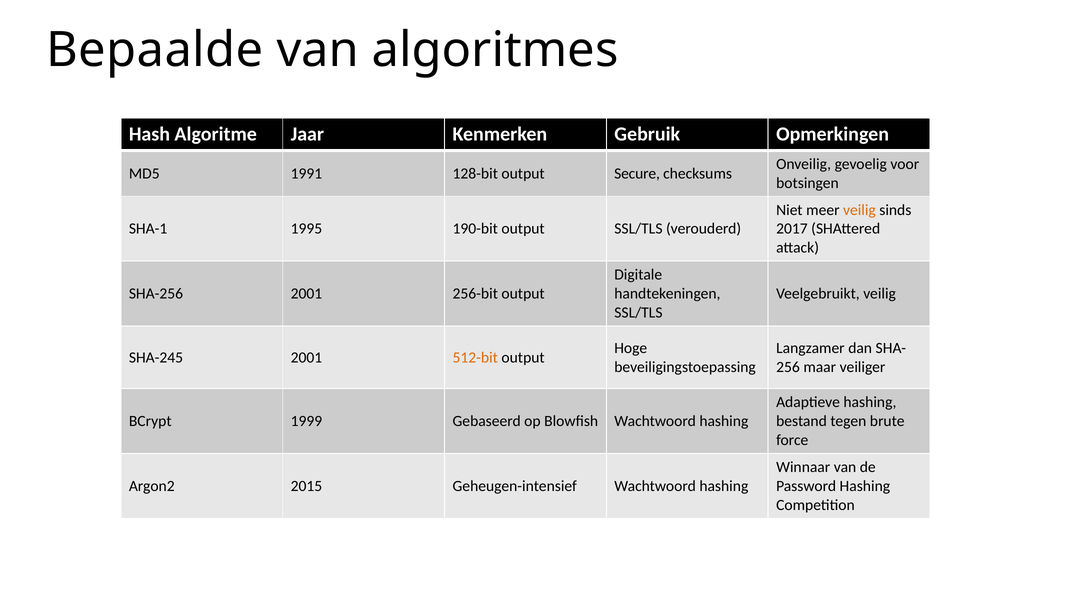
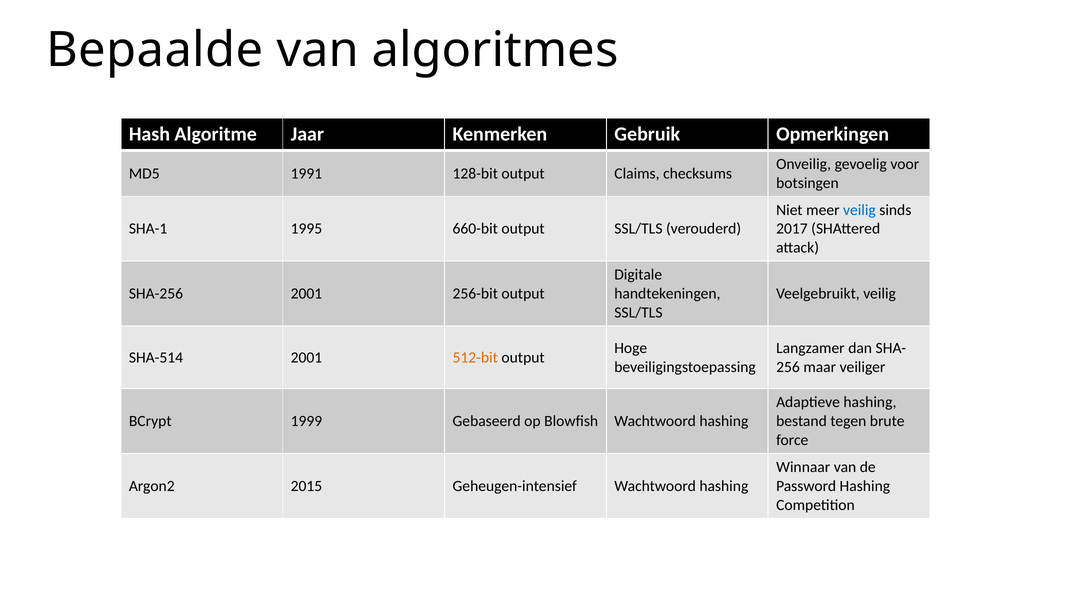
Secure: Secure -> Claims (637, 174)
veilig colour: orange -> blue (859, 210)
190-bit: 190-bit -> 660-bit (475, 229)
SHA-245: SHA-245 -> SHA-514 (156, 358)
